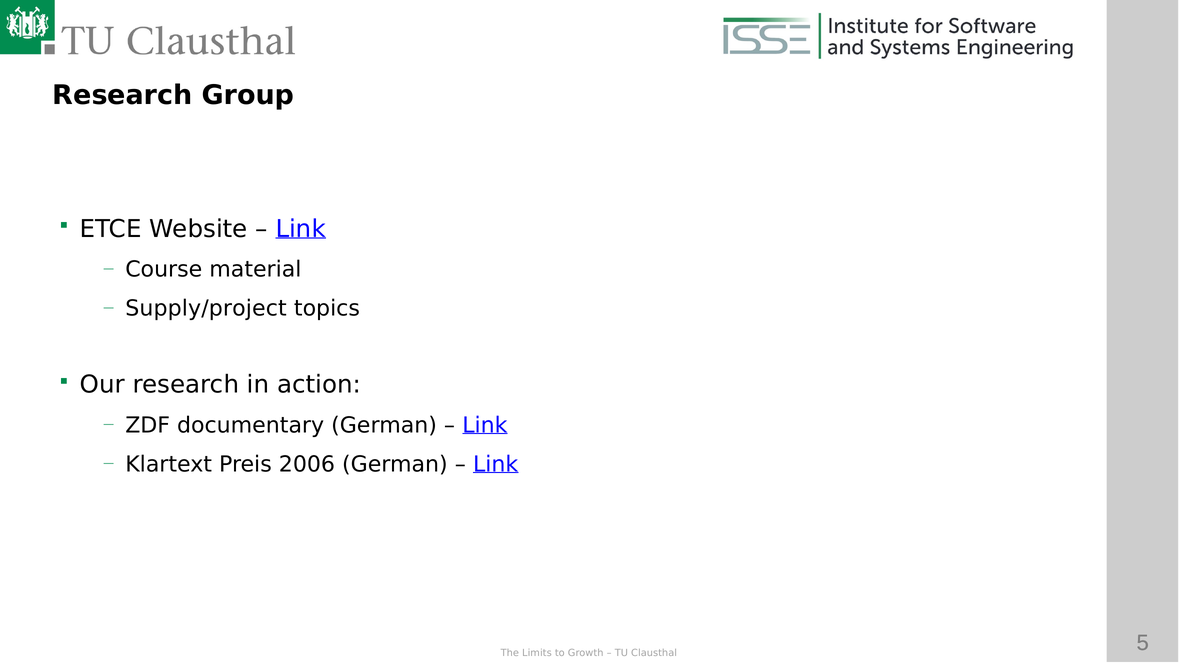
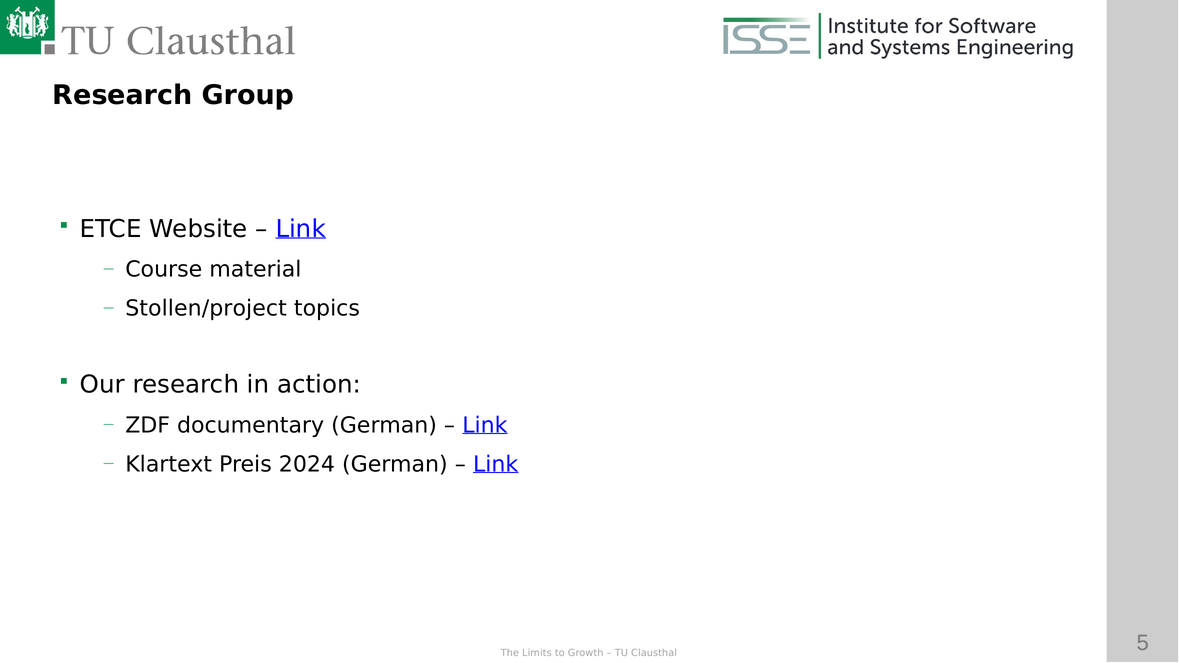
Supply/project: Supply/project -> Stollen/project (206, 309)
2006: 2006 -> 2024 (307, 464)
